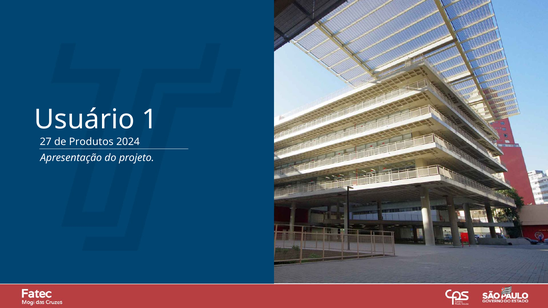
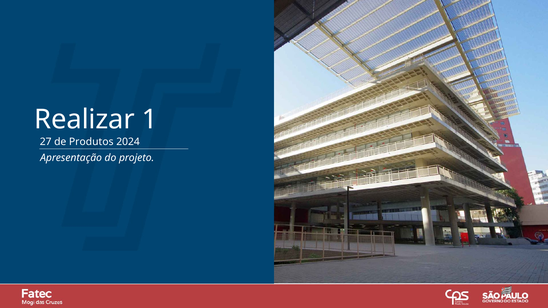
Usuário: Usuário -> Realizar (85, 120)
